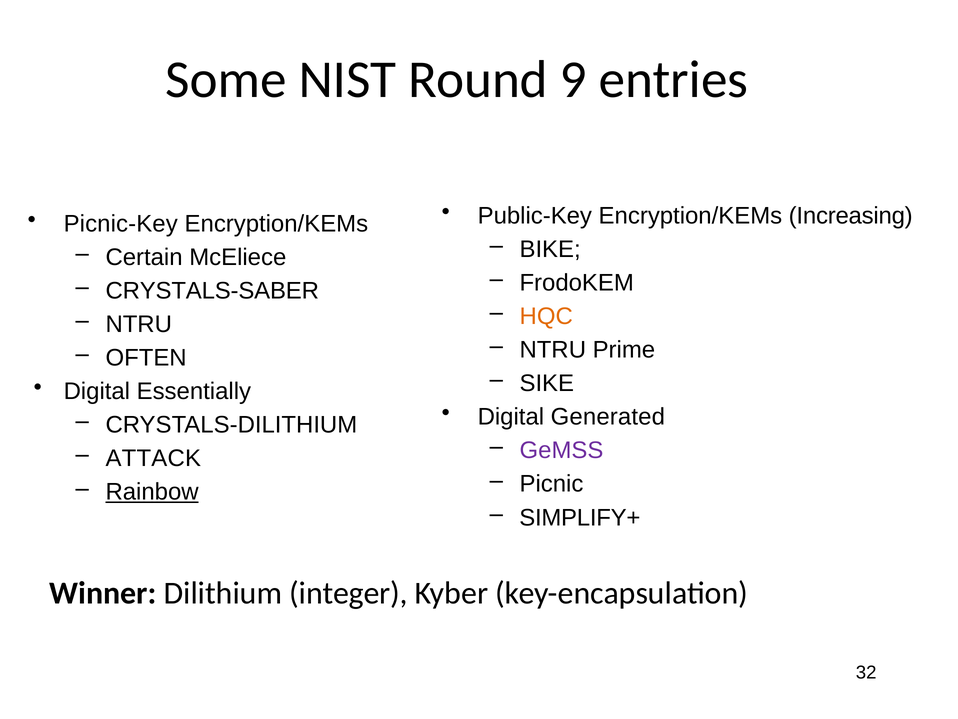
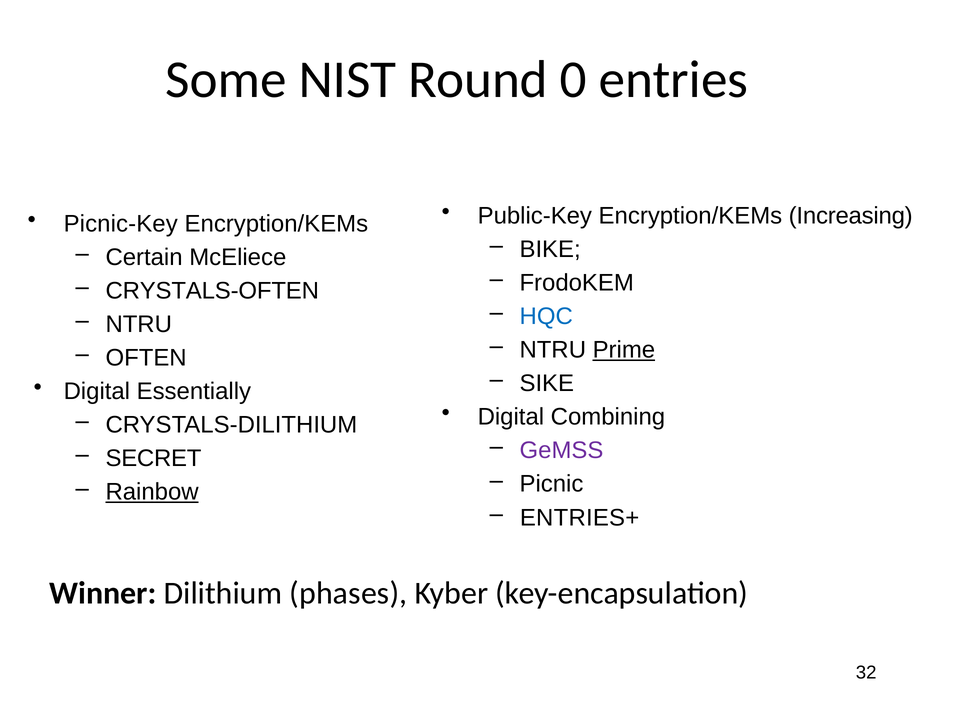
9: 9 -> 0 (573, 80)
CRYSTALS-SABER: CRYSTALS-SABER -> CRYSTALS-OFTEN (212, 291)
HQC colour: orange -> blue (546, 316)
Prime underline: none -> present (624, 350)
Generated: Generated -> Combining (608, 417)
ATTACK: ATTACK -> SECRET (153, 458)
SIMPLIFY+: SIMPLIFY+ -> ENTRIES+ (580, 517)
integer: integer -> phases (348, 593)
